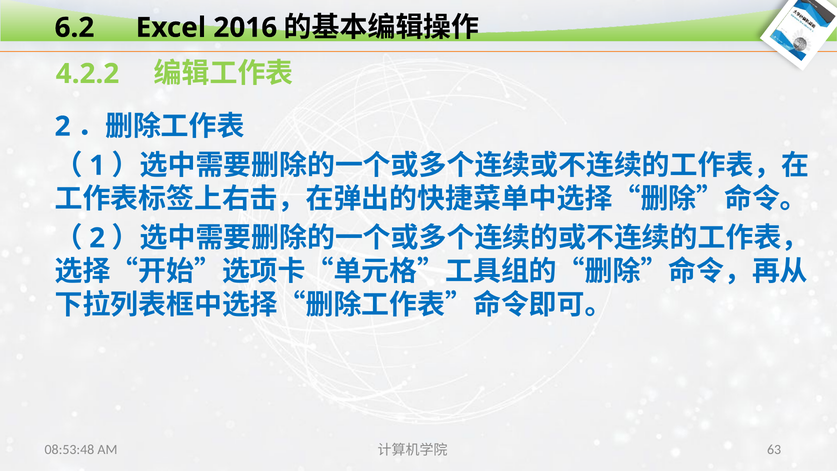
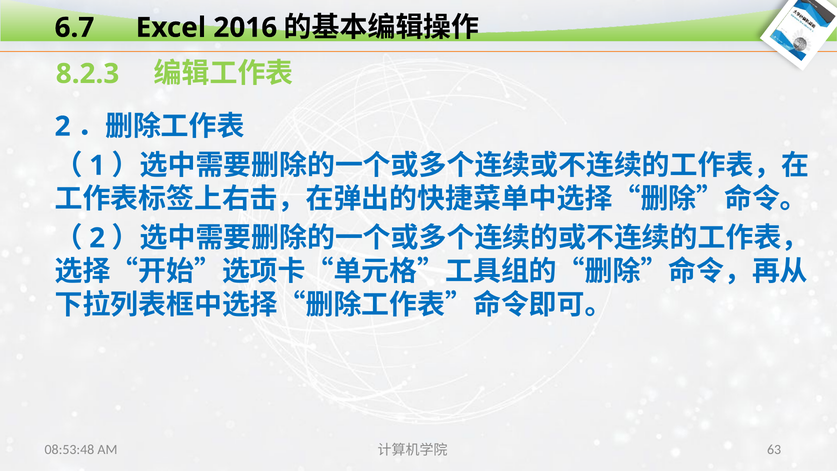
6.2: 6.2 -> 6.7 (74, 28)
4.2.2: 4.2.2 -> 8.2.3 (88, 74)
